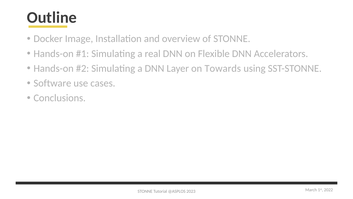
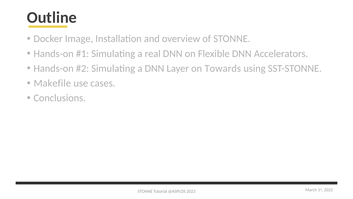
Software: Software -> Makefile (52, 83)
